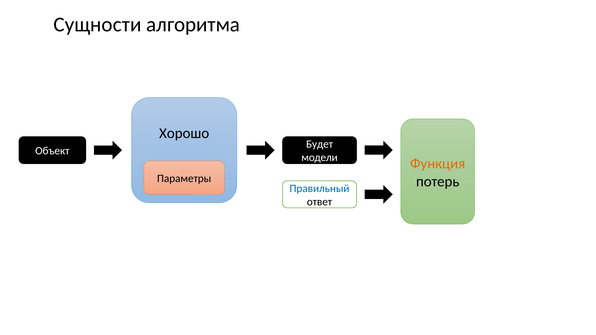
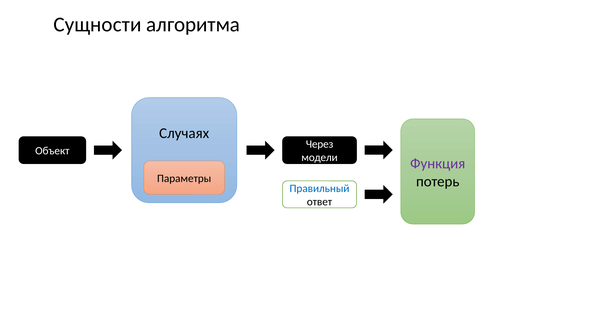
Хорошо: Хорошо -> Случаях (184, 133)
Будет: Будет -> Через (320, 144)
Функция colour: orange -> purple (438, 164)
